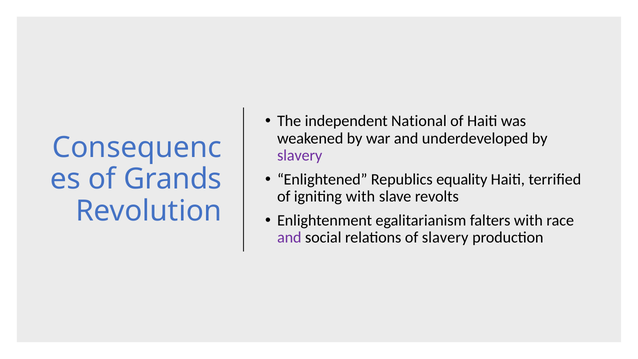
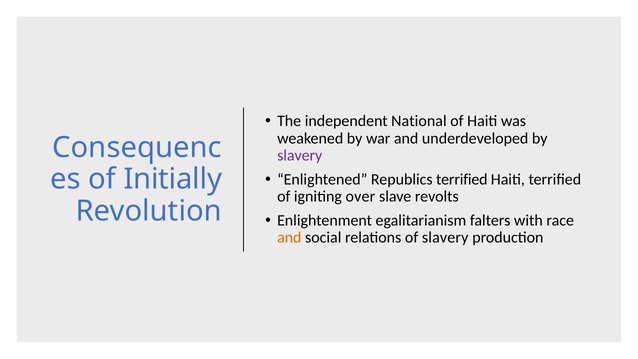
Grands: Grands -> Initially (173, 179)
Republics equality: equality -> terrified (462, 179)
igniting with: with -> over (360, 197)
and colour: purple -> orange (289, 238)
